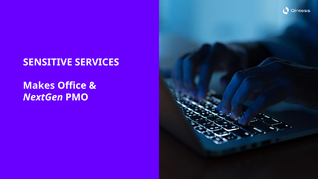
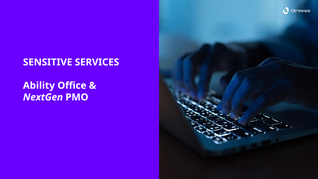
Makes: Makes -> Ability (39, 85)
